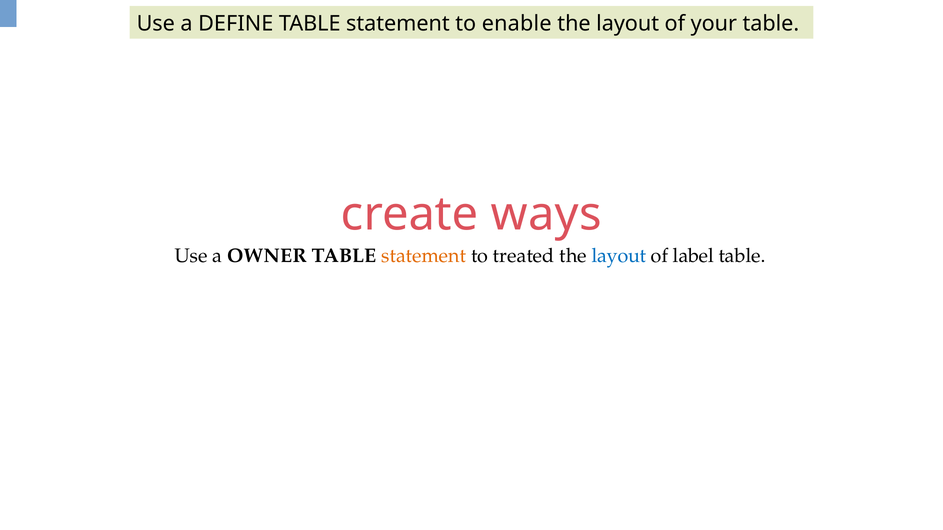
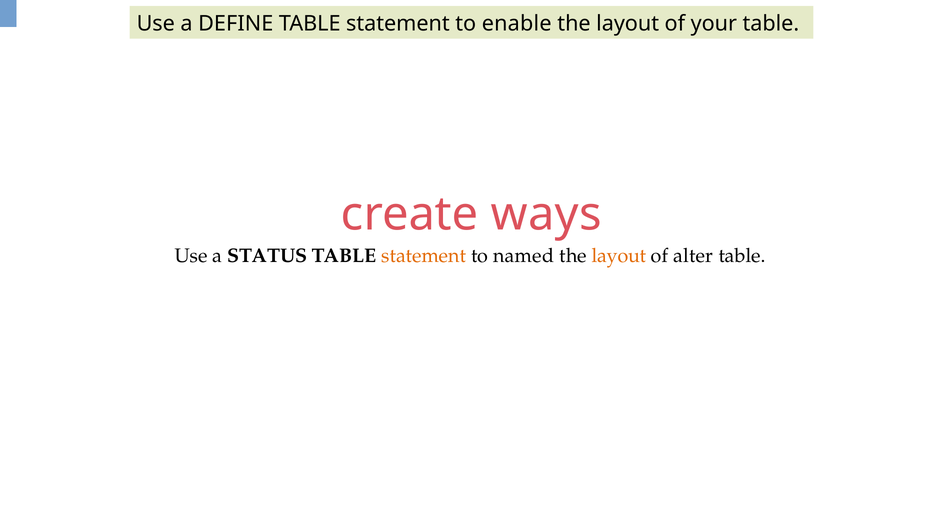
OWNER: OWNER -> STATUS (267, 256)
treated: treated -> named (524, 256)
layout colour: blue -> orange (619, 256)
label: label -> alter (693, 256)
